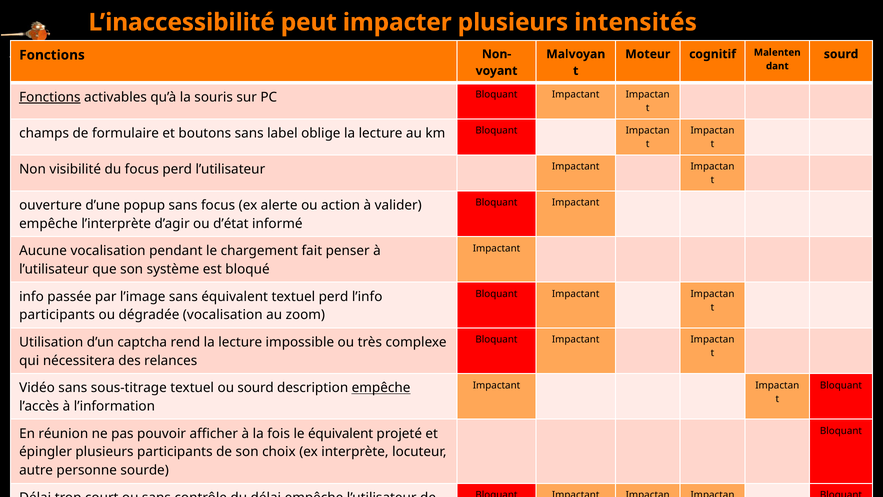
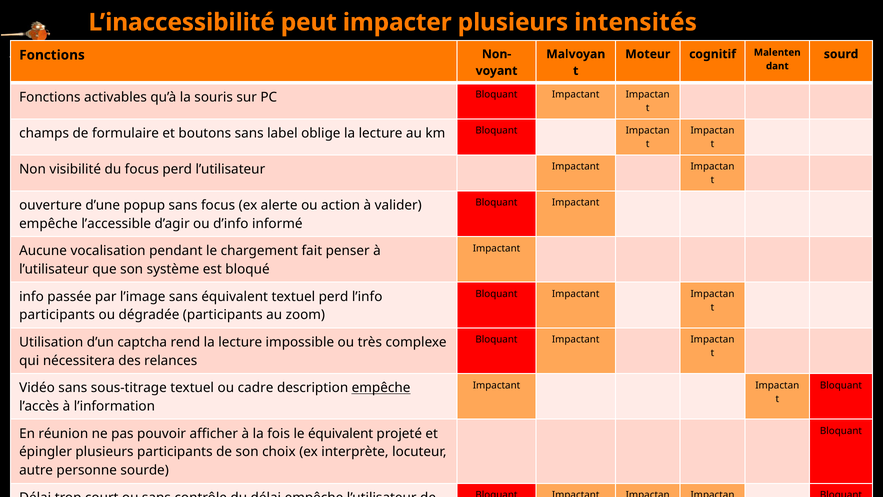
Fonctions underline: present -> none (50, 97)
l’interprète: l’interprète -> l’accessible (116, 224)
d’état: d’état -> d’info (231, 224)
dégradée vocalisation: vocalisation -> participants (223, 315)
ou sourd: sourd -> cadre (256, 388)
